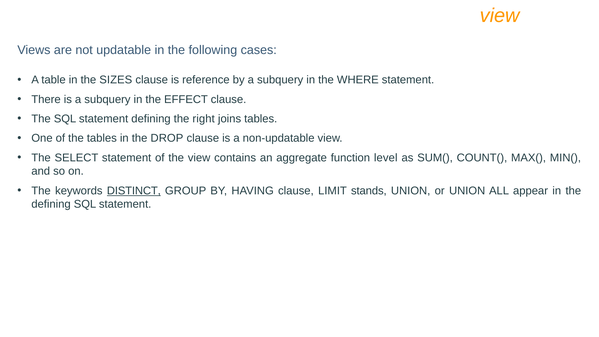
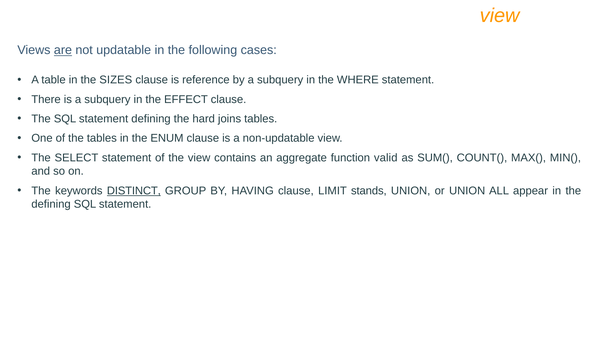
are underline: none -> present (63, 50)
right: right -> hard (204, 119)
DROP: DROP -> ENUM (167, 138)
level: level -> valid (386, 158)
